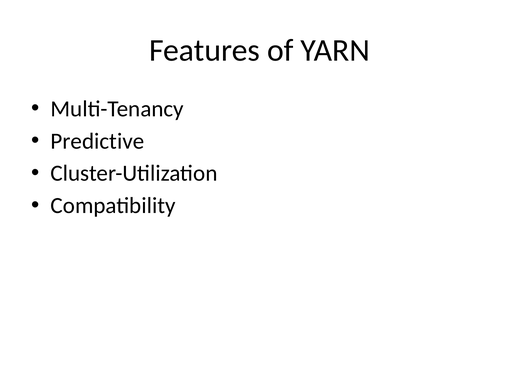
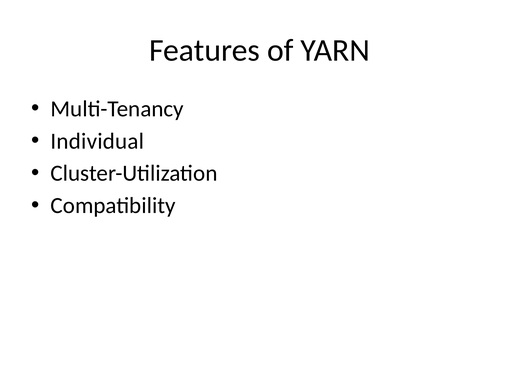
Predictive: Predictive -> Individual (97, 141)
